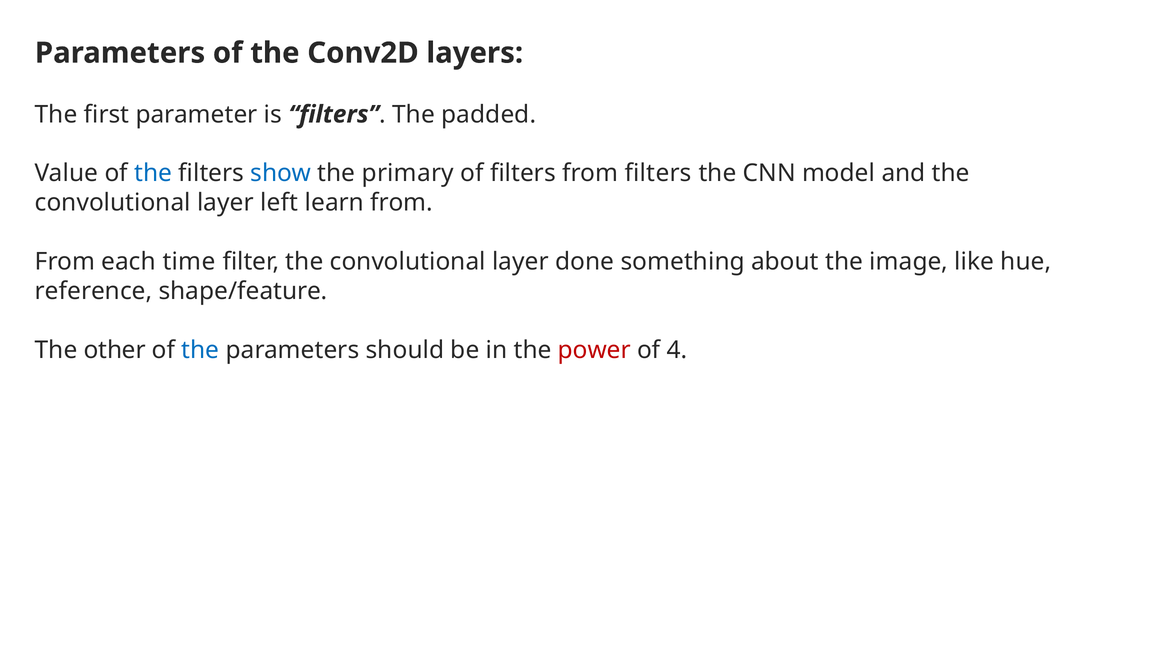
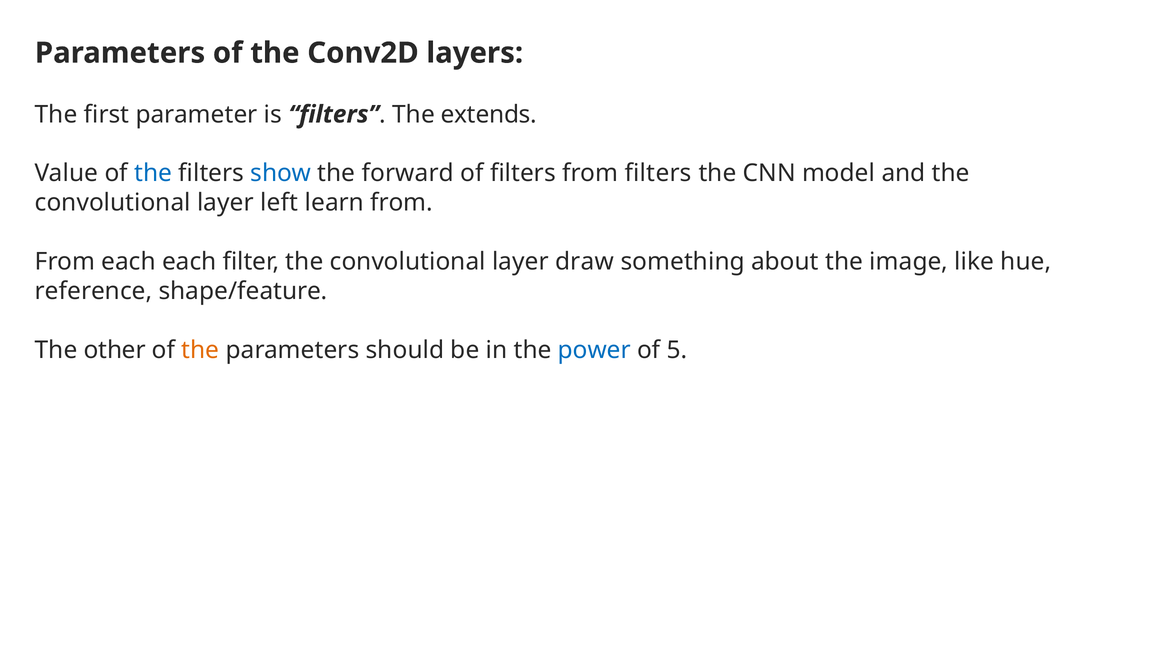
padded: padded -> extends (489, 114)
primary: primary -> forward (408, 173)
each time: time -> each (189, 261)
done: done -> draw (585, 261)
the colour: blue -> orange (200, 350)
power colour: red -> blue (594, 350)
4: 4 -> 5 (677, 350)
